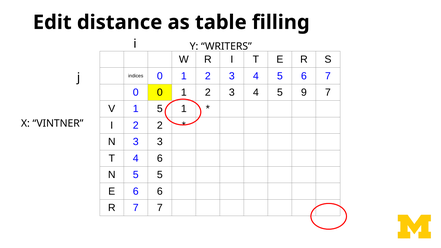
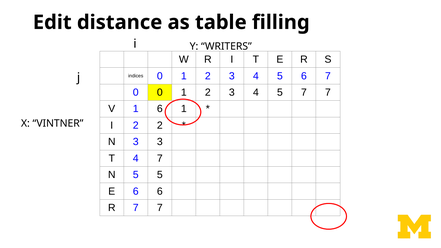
5 9: 9 -> 7 (304, 92)
1 5: 5 -> 6 (160, 109)
4 6: 6 -> 7 (160, 158)
